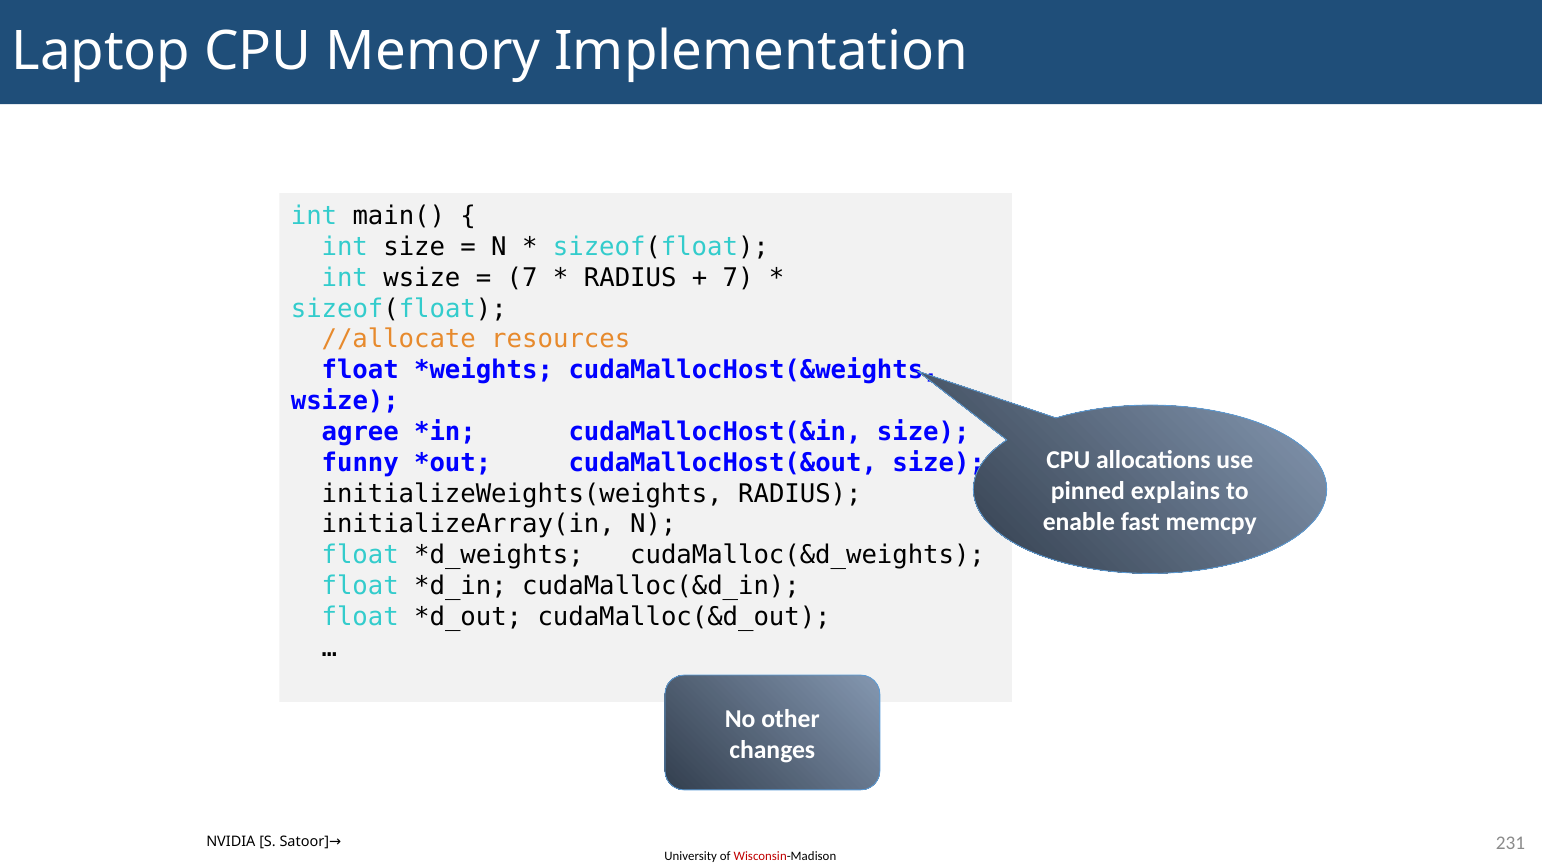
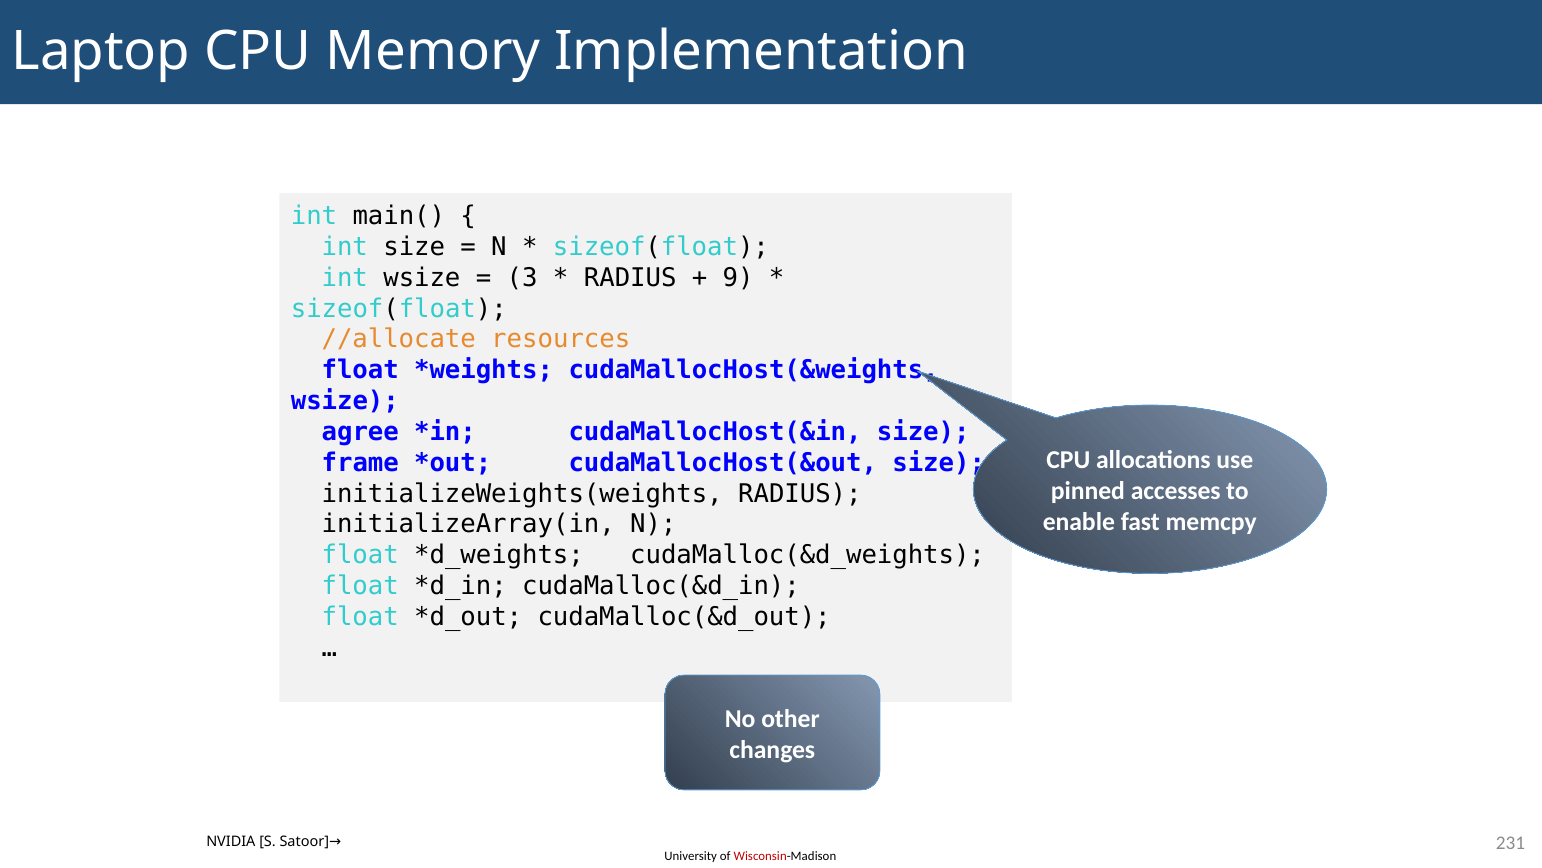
7: 7 -> 3 (522, 278)
7: 7 -> 9 (738, 278)
funny: funny -> frame (360, 462)
explains: explains -> accesses (1176, 491)
